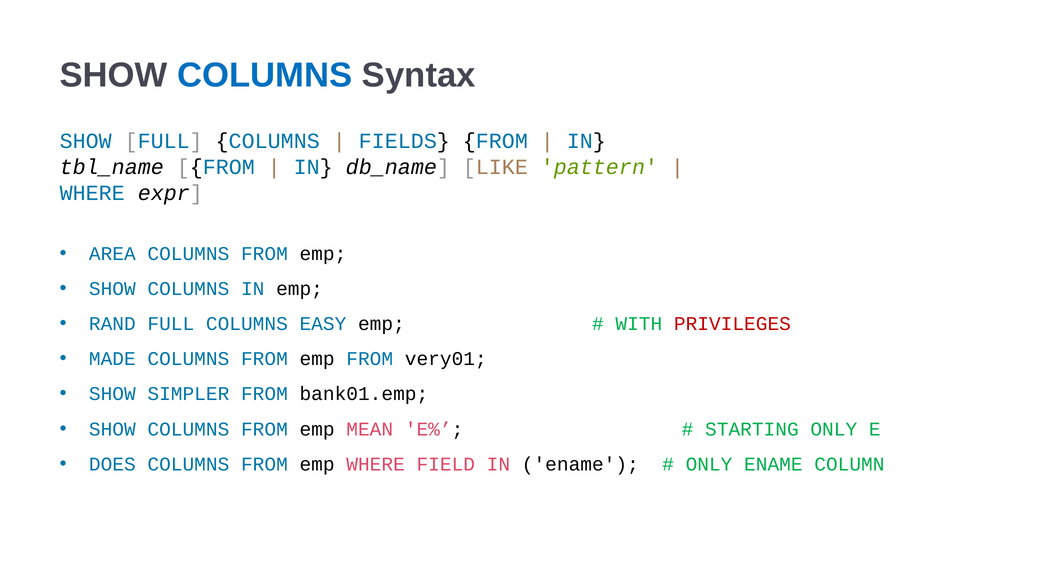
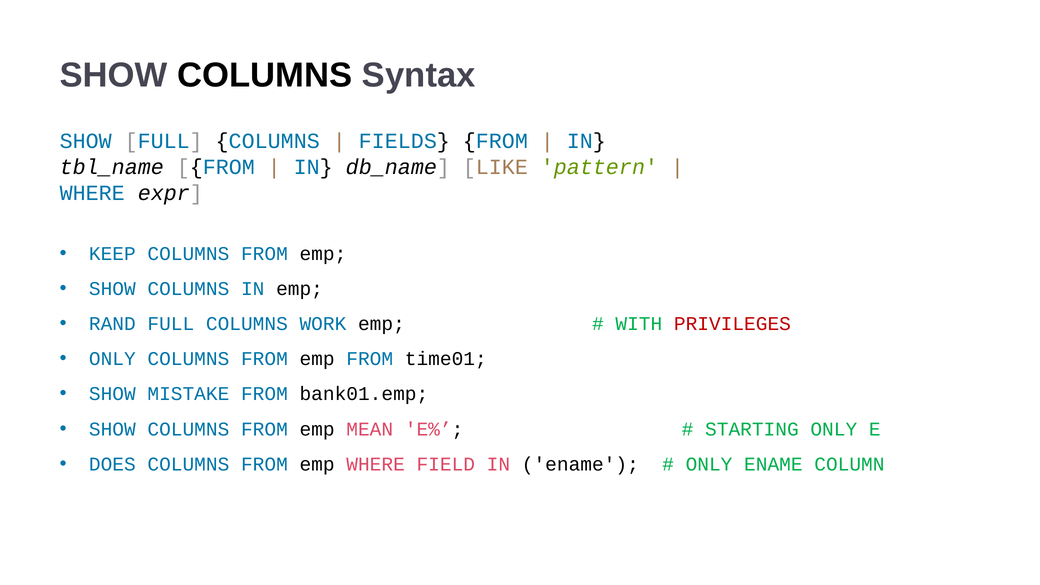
COLUMNS colour: blue -> black (265, 75)
AREA: AREA -> KEEP (112, 254)
EASY: EASY -> WORK (323, 324)
MADE: MADE -> ONLY (112, 359)
very01: very01 -> time01 (446, 359)
SIMPLER: SIMPLER -> MISTAKE (188, 394)
